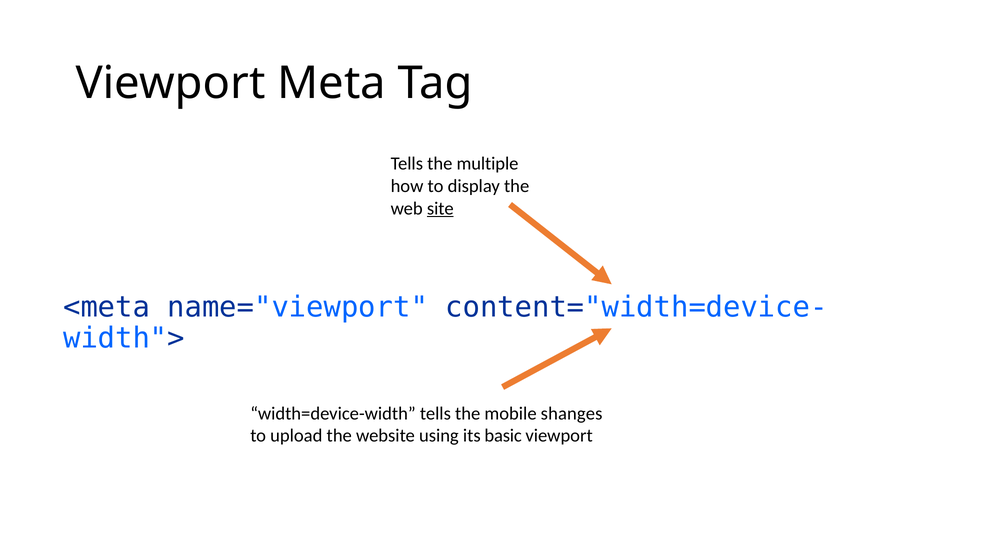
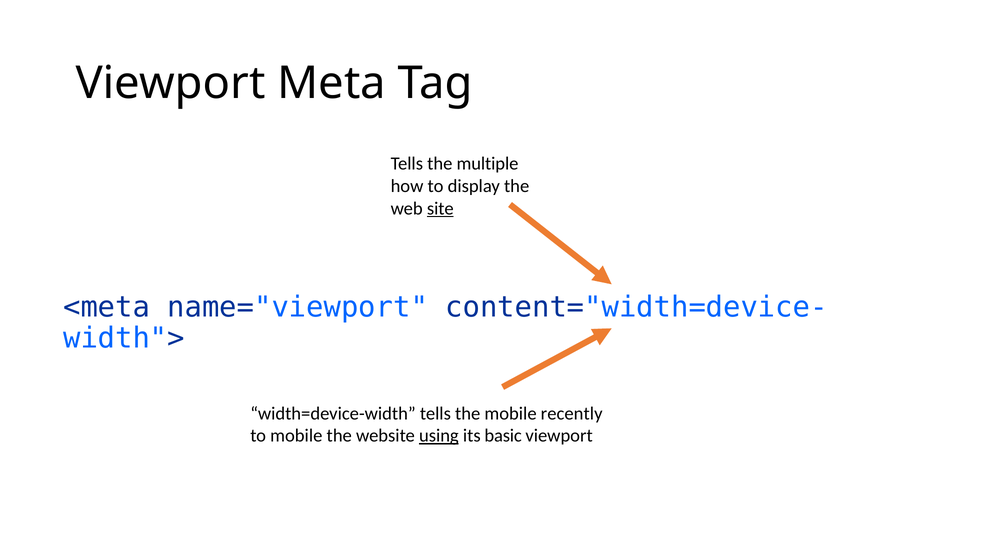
shanges: shanges -> recently (572, 414)
to upload: upload -> mobile (296, 436)
using underline: none -> present (439, 436)
